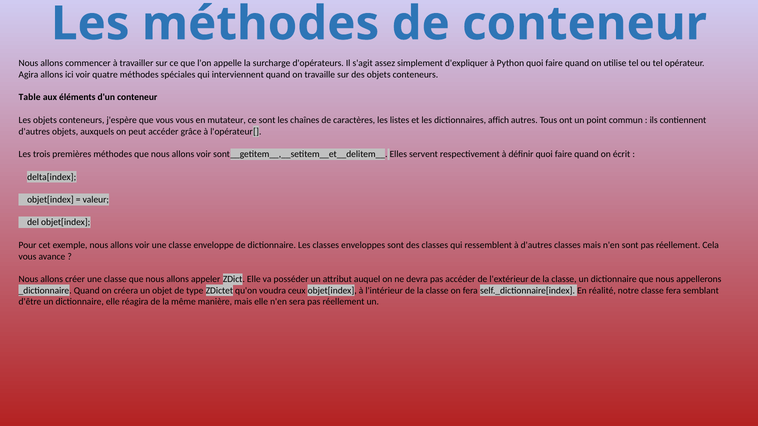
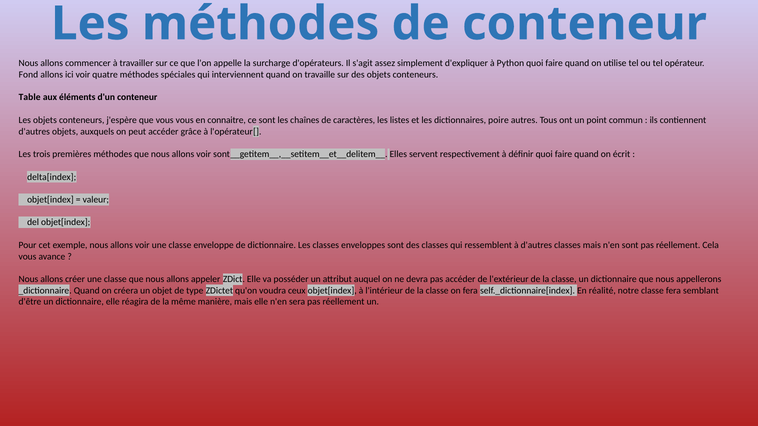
Agira: Agira -> Fond (28, 75)
mutateur: mutateur -> connaitre (227, 120)
affich: affich -> poire (498, 120)
